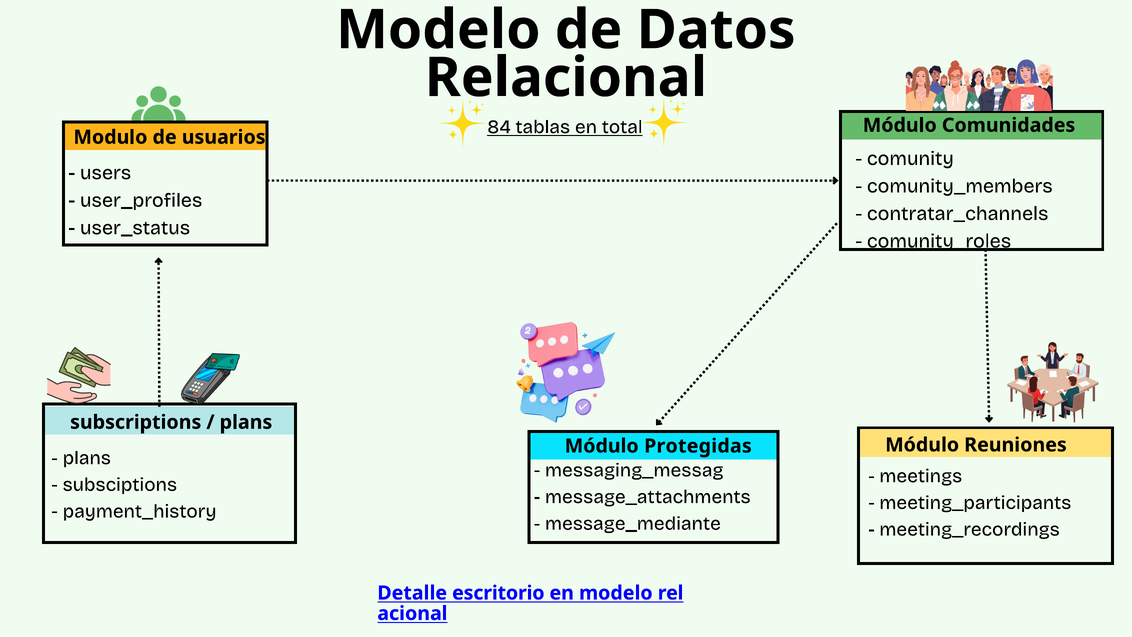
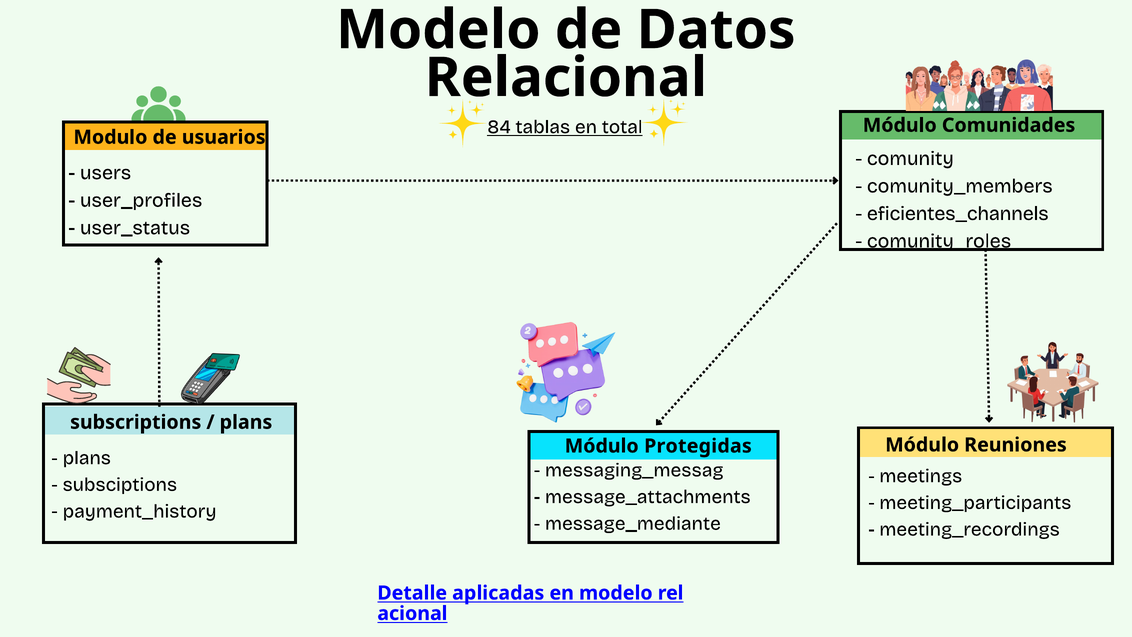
contratar_channels: contratar_channels -> eficientes_channels (958, 213)
escritorio: escritorio -> aplicadas (498, 593)
